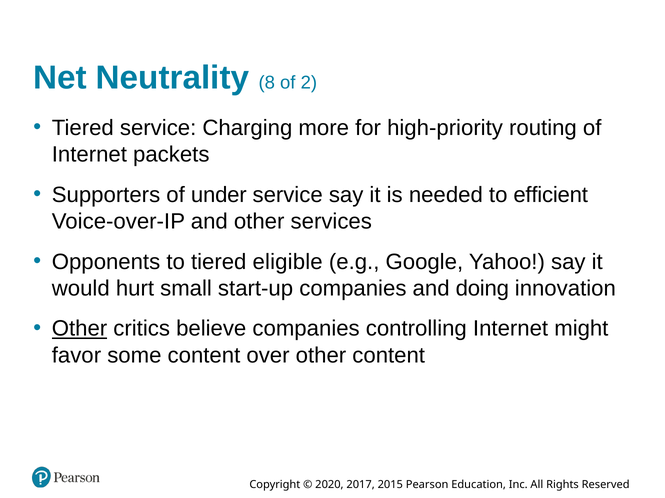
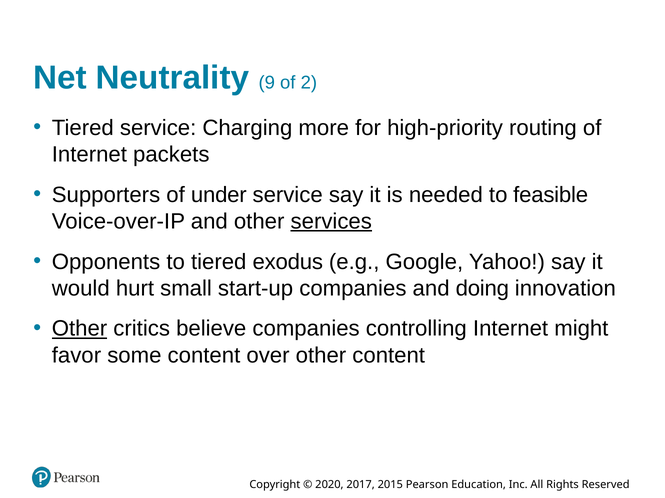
8: 8 -> 9 (267, 83)
efficient: efficient -> feasible (551, 195)
services underline: none -> present (331, 222)
eligible: eligible -> exodus (288, 262)
